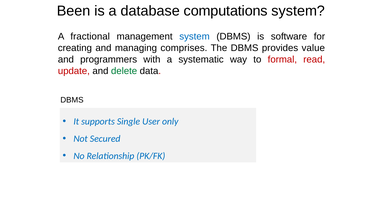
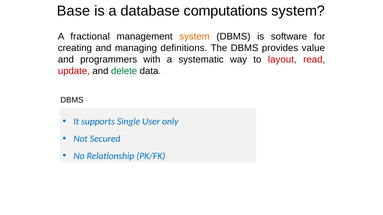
Been: Been -> Base (74, 11)
system colour: blue -> orange (195, 37)
comprises: comprises -> definitions (184, 48)
formal: formal -> layout (282, 60)
